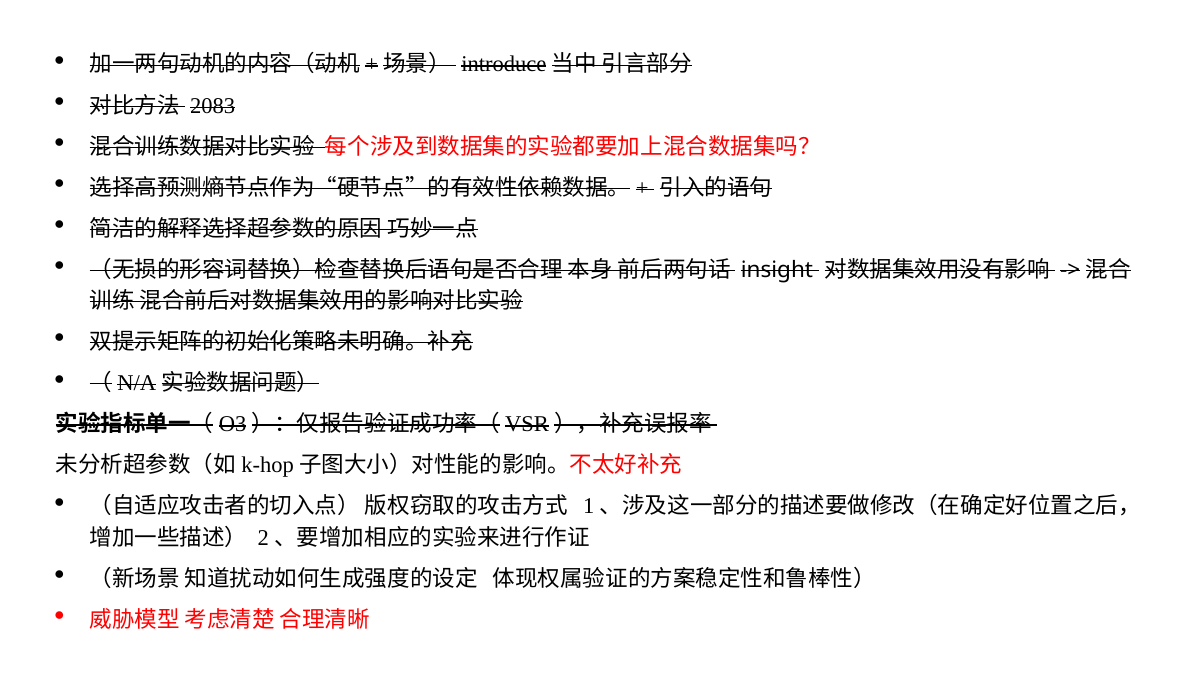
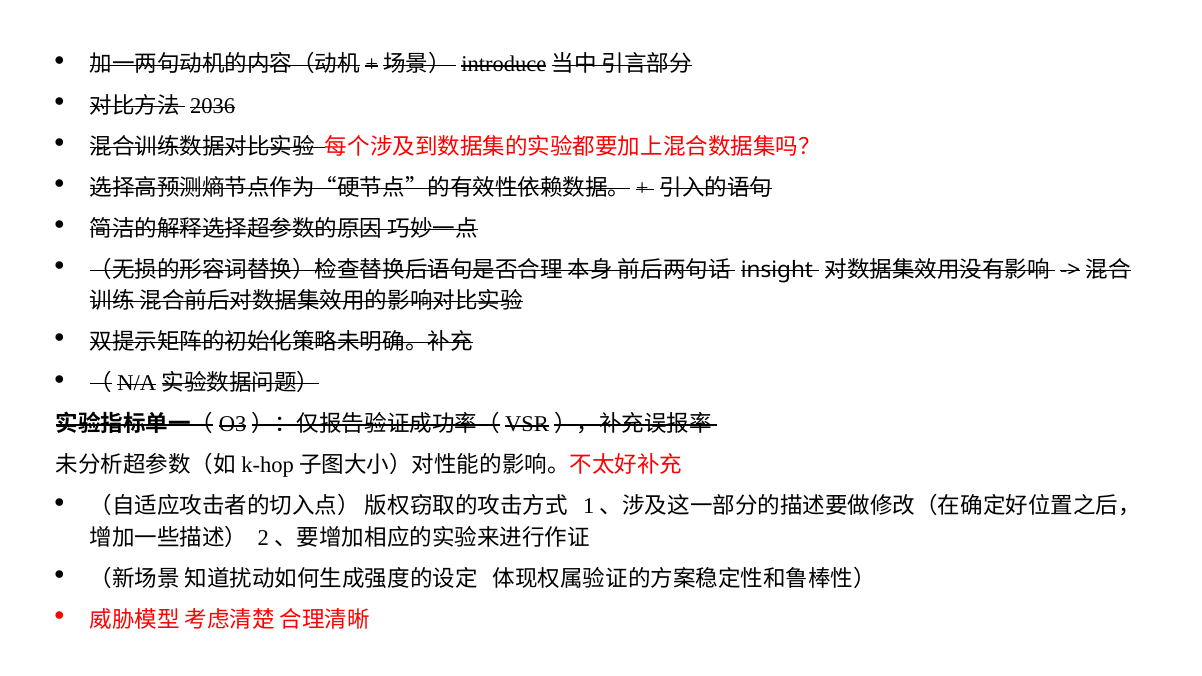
2083: 2083 -> 2036 (213, 106)
